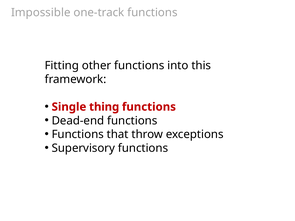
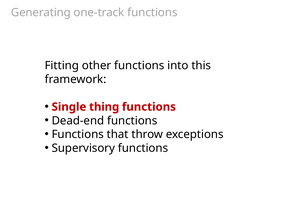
Impossible: Impossible -> Generating (41, 12)
